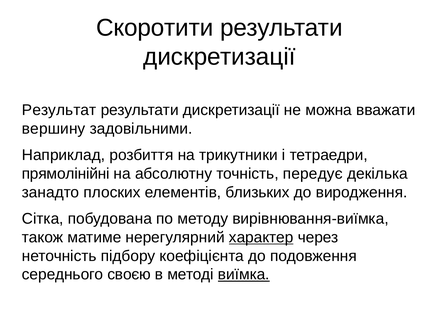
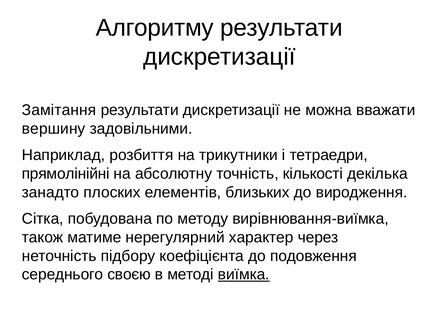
Скоротити: Скоротити -> Алгоритму (155, 28)
Результат: Результат -> Замітання (59, 110)
передує: передує -> кількості (313, 174)
характер underline: present -> none (261, 237)
